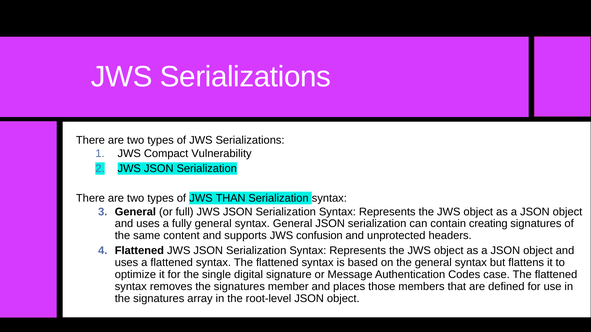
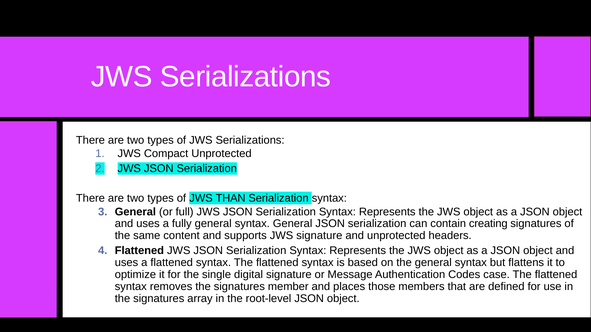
Compact Vulnerability: Vulnerability -> Unprotected (221, 154)
JWS confusion: confusion -> signature (319, 236)
